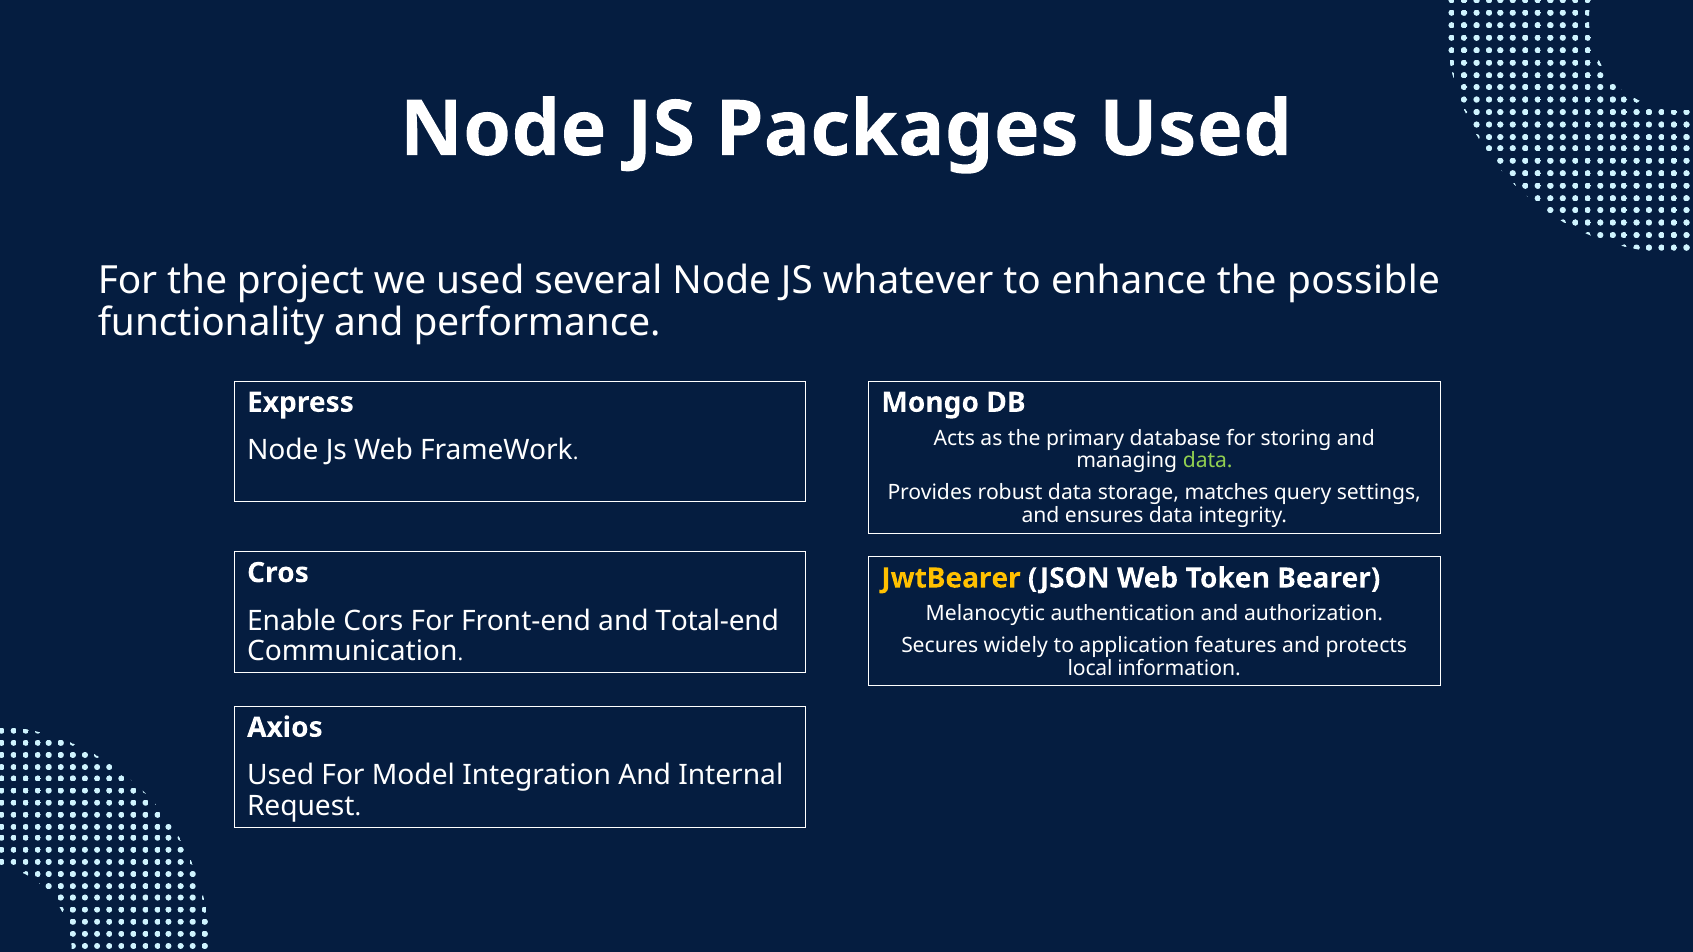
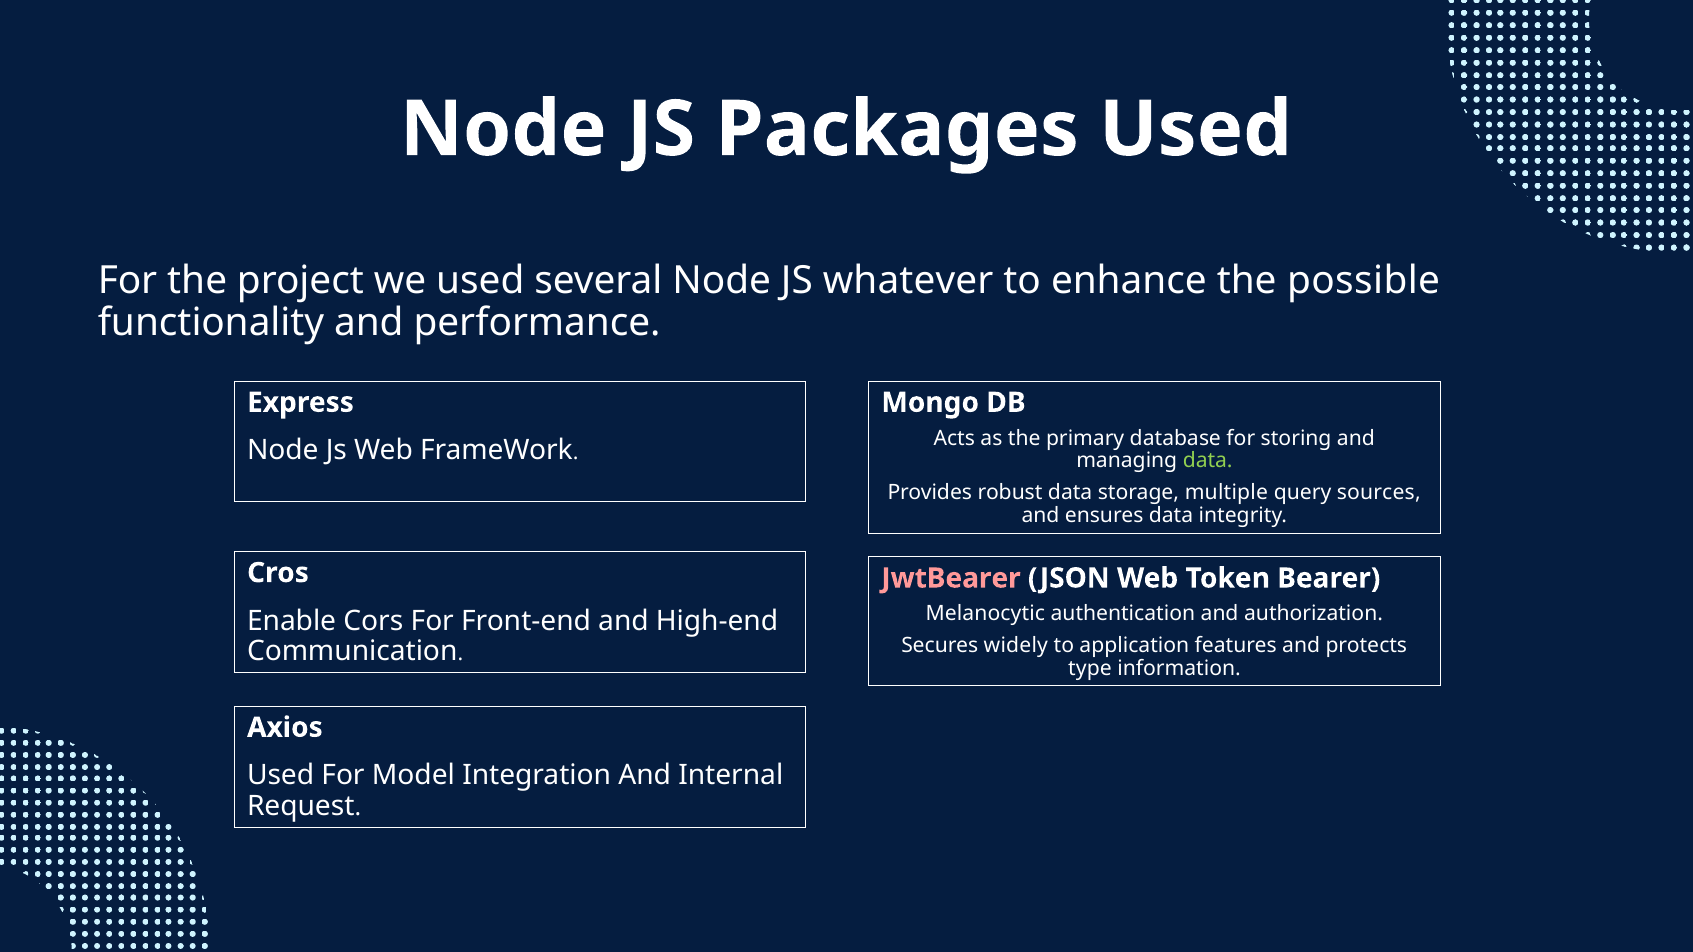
matches: matches -> multiple (1226, 493)
settings: settings -> sources (1379, 493)
JwtBearer colour: yellow -> pink (951, 578)
Total-end: Total-end -> High-end (717, 621)
local: local -> type (1090, 668)
